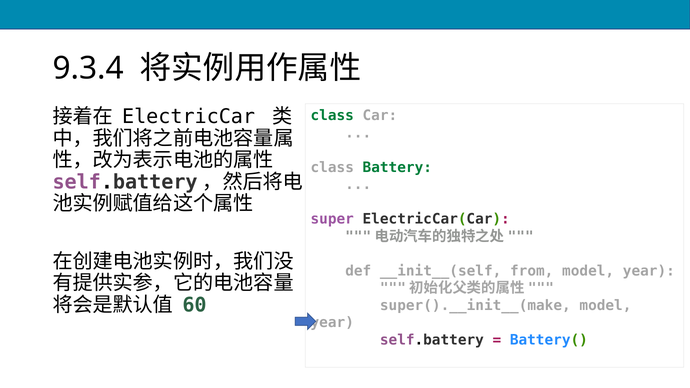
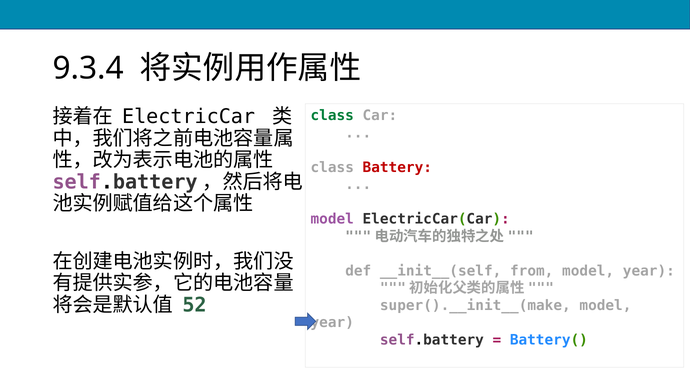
Battery colour: green -> red (397, 167)
super: super -> model (332, 219)
60: 60 -> 52 (194, 305)
